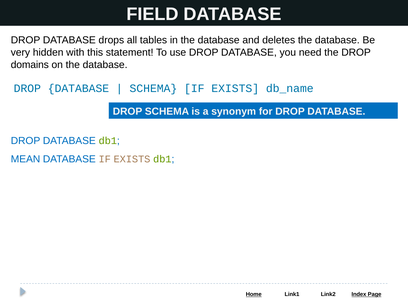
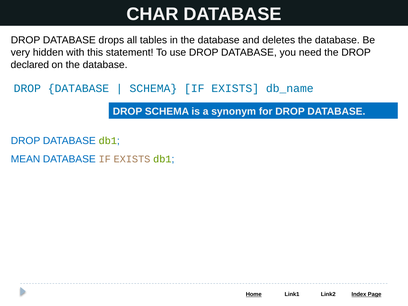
FIELD: FIELD -> CHAR (153, 14)
domains: domains -> declared (30, 65)
